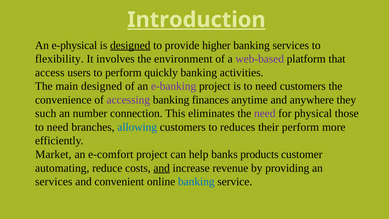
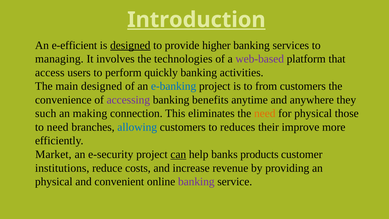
e-physical: e-physical -> e-efficient (74, 45)
flexibility: flexibility -> managing (59, 59)
environment: environment -> technologies (183, 59)
e-banking colour: purple -> blue (174, 86)
is to need: need -> from (266, 86)
finances: finances -> benefits (210, 100)
number: number -> making (90, 113)
need colour: purple -> orange (265, 113)
their perform: perform -> improve (301, 127)
e-comfort: e-comfort -> e-security (111, 154)
can underline: none -> present (178, 154)
automating: automating -> institutions (62, 168)
and underline: present -> none (162, 168)
services: services -> physical (54, 181)
banking colour: blue -> purple (196, 181)
